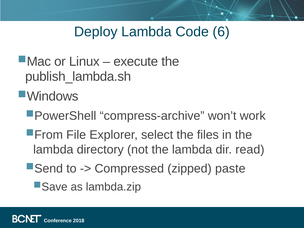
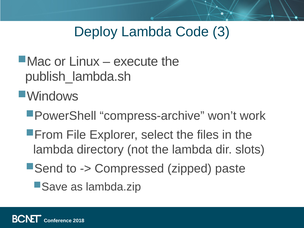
6: 6 -> 3 (221, 32)
read: read -> slots (250, 149)
